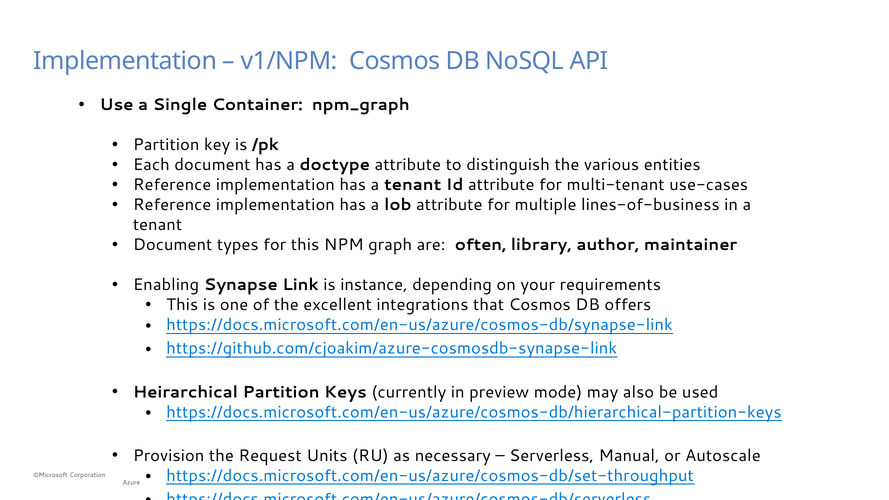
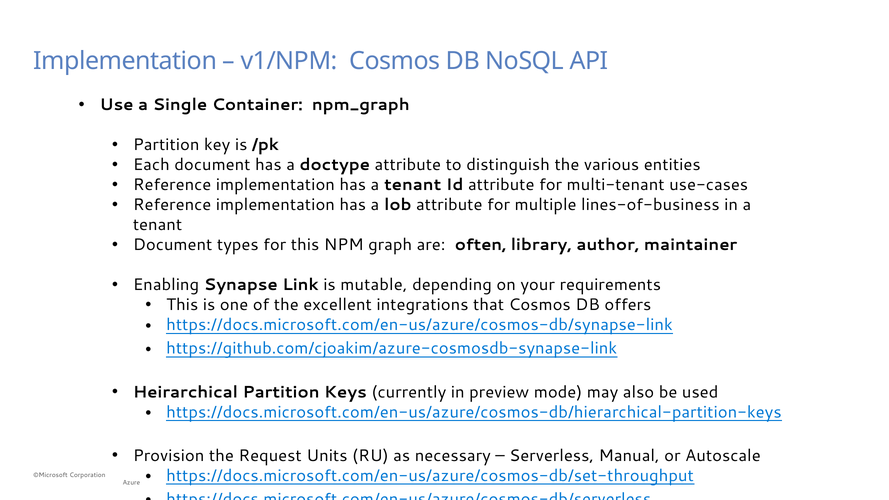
instance: instance -> mutable (374, 285)
